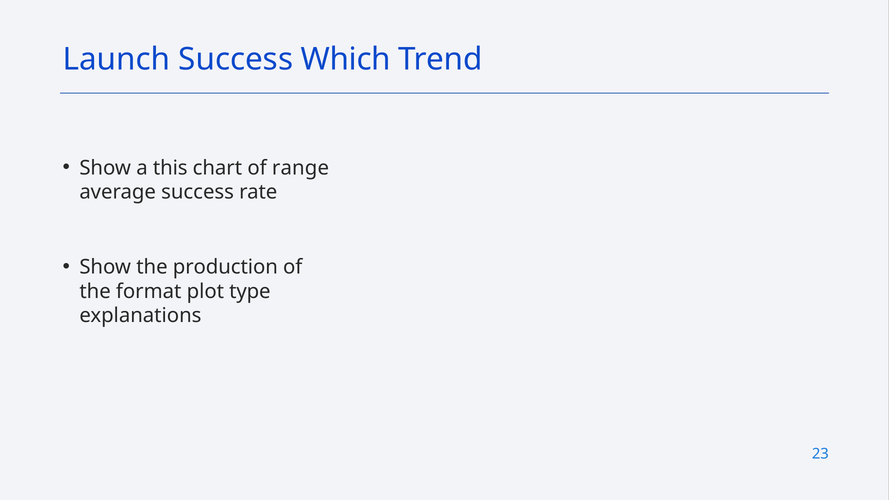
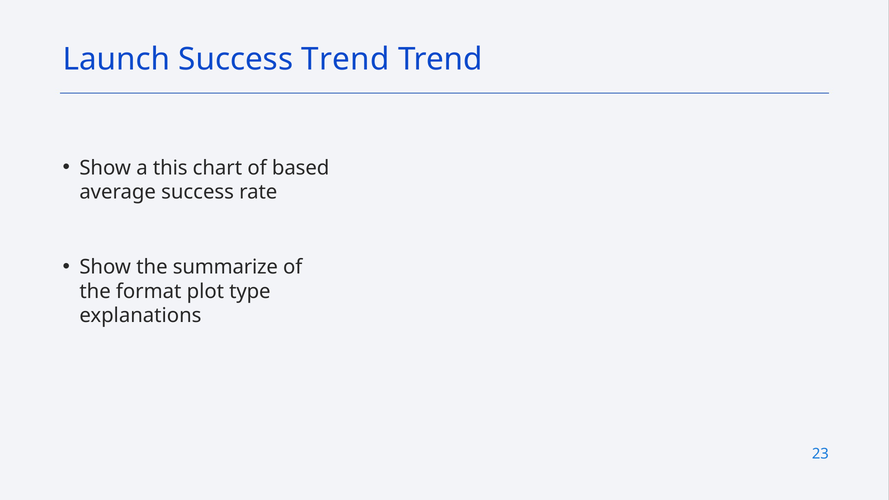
Success Which: Which -> Trend (345, 59)
range: range -> based (301, 168)
production: production -> summarize (225, 267)
